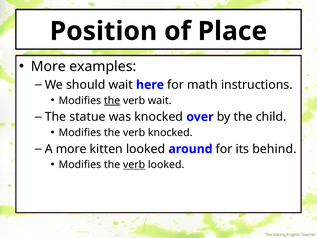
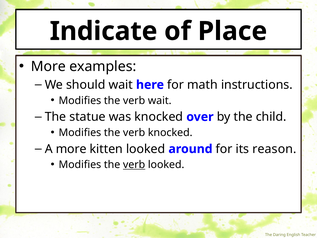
Position: Position -> Indicate (104, 31)
the underline: present -> none (112, 100)
behind: behind -> reason (274, 149)
